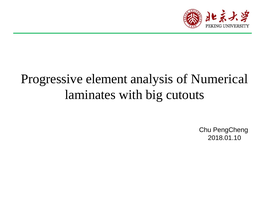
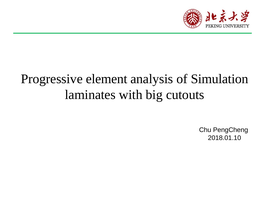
Numerical: Numerical -> Simulation (220, 79)
